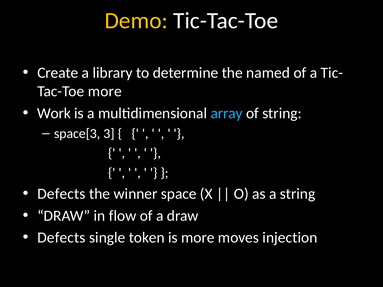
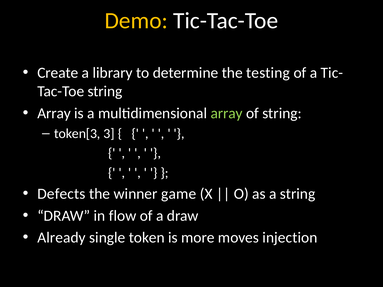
named: named -> testing (268, 73)
more: more -> string (105, 91)
Work: Work -> Array (54, 113)
array colour: light blue -> light green (227, 113)
space[3: space[3 -> token[3 (77, 134)
space: space -> game (179, 194)
Defects: Defects -> Already (61, 238)
